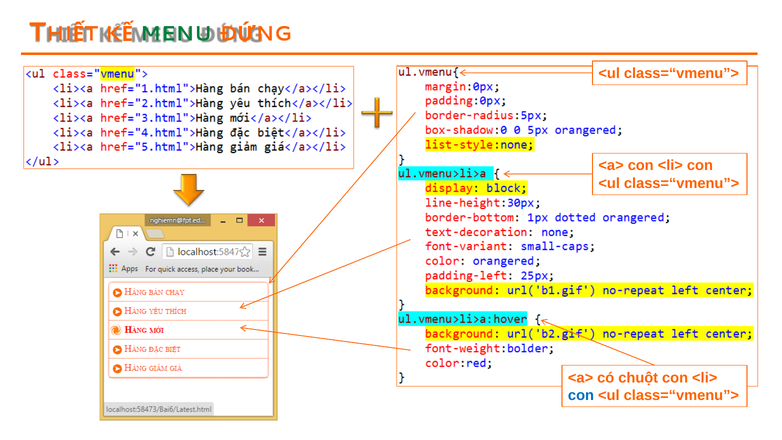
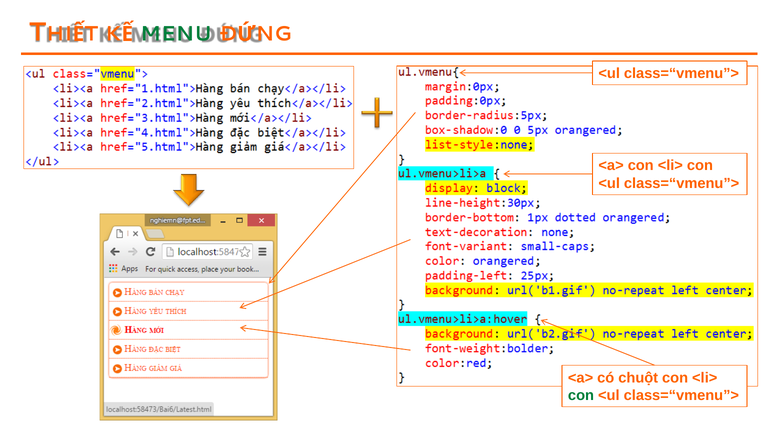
con colour: blue -> green (581, 395)
